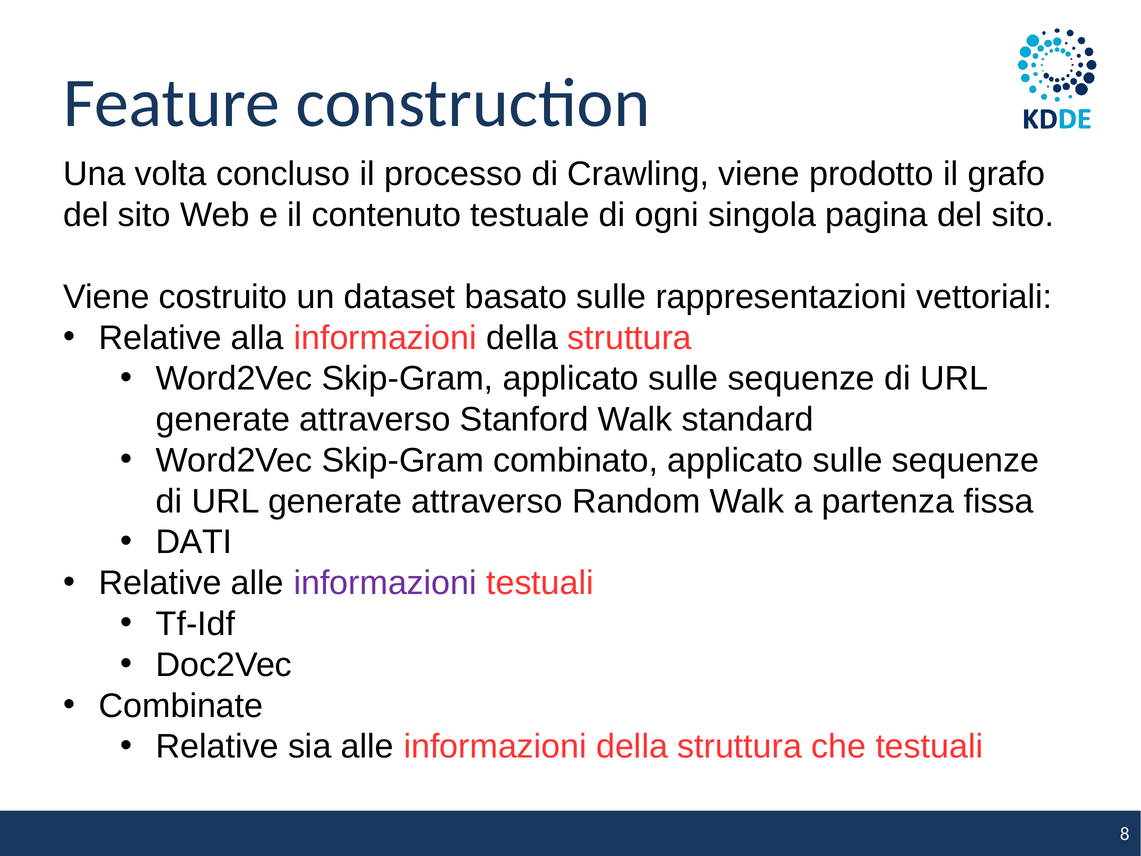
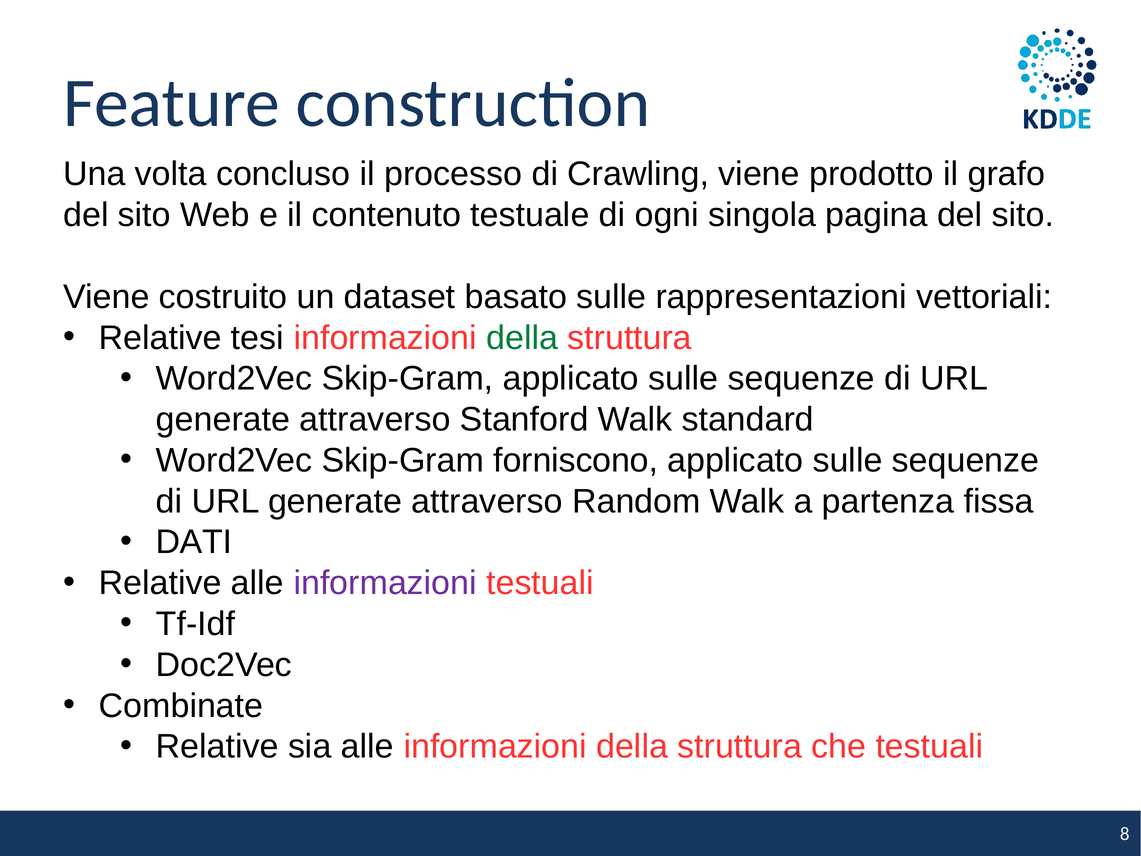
alla: alla -> tesi (257, 338)
della colour: black -> green (522, 338)
combinato: combinato -> forniscono (576, 460)
